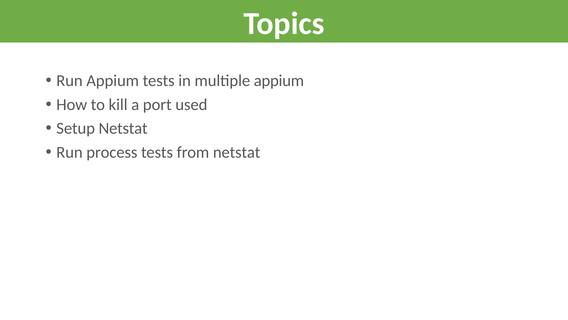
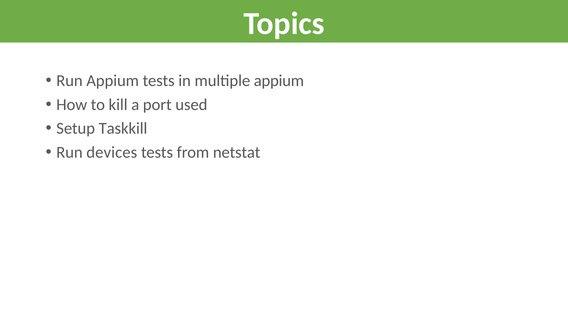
Setup Netstat: Netstat -> Taskkill (123, 128)
process: process -> devices (112, 152)
